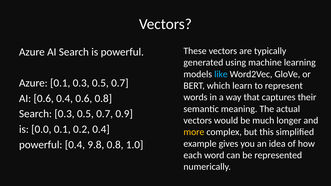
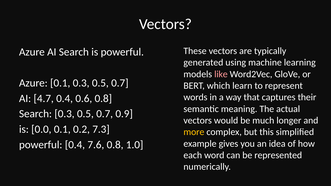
like colour: light blue -> pink (221, 74)
AI 0.6: 0.6 -> 4.7 (44, 98)
0.2 0.4: 0.4 -> 7.3 (101, 129)
9.8: 9.8 -> 7.6 (96, 145)
